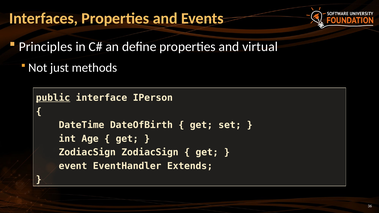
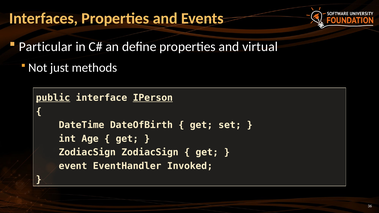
Principles: Principles -> Particular (46, 47)
IPerson underline: none -> present (153, 98)
Extends: Extends -> Invoked (190, 166)
